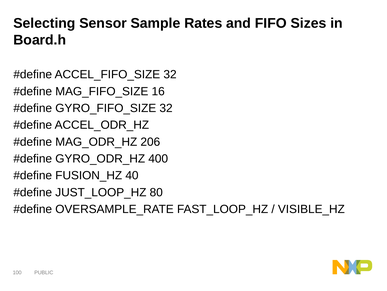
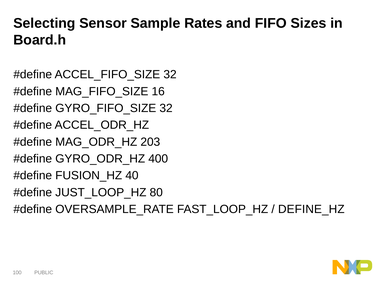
206: 206 -> 203 (150, 141)
VISIBLE_HZ: VISIBLE_HZ -> DEFINE_HZ (311, 209)
